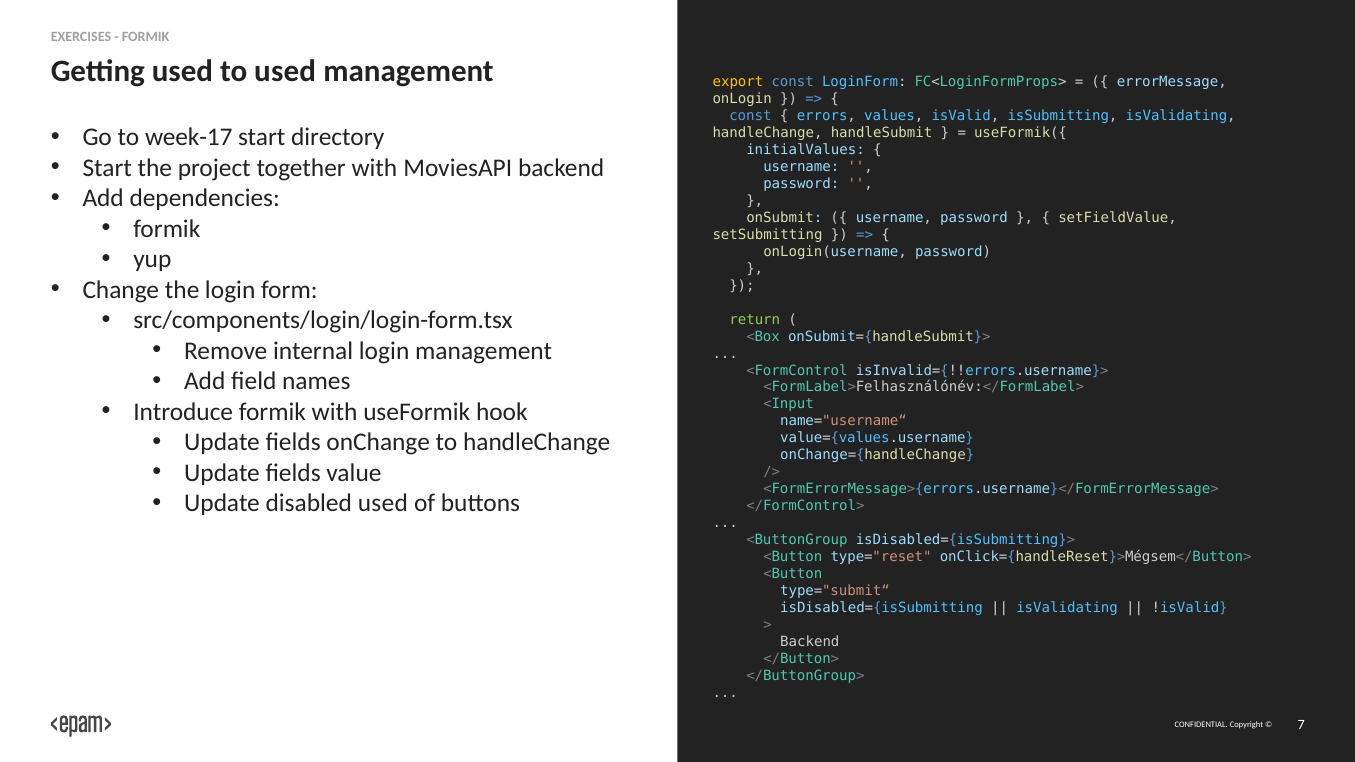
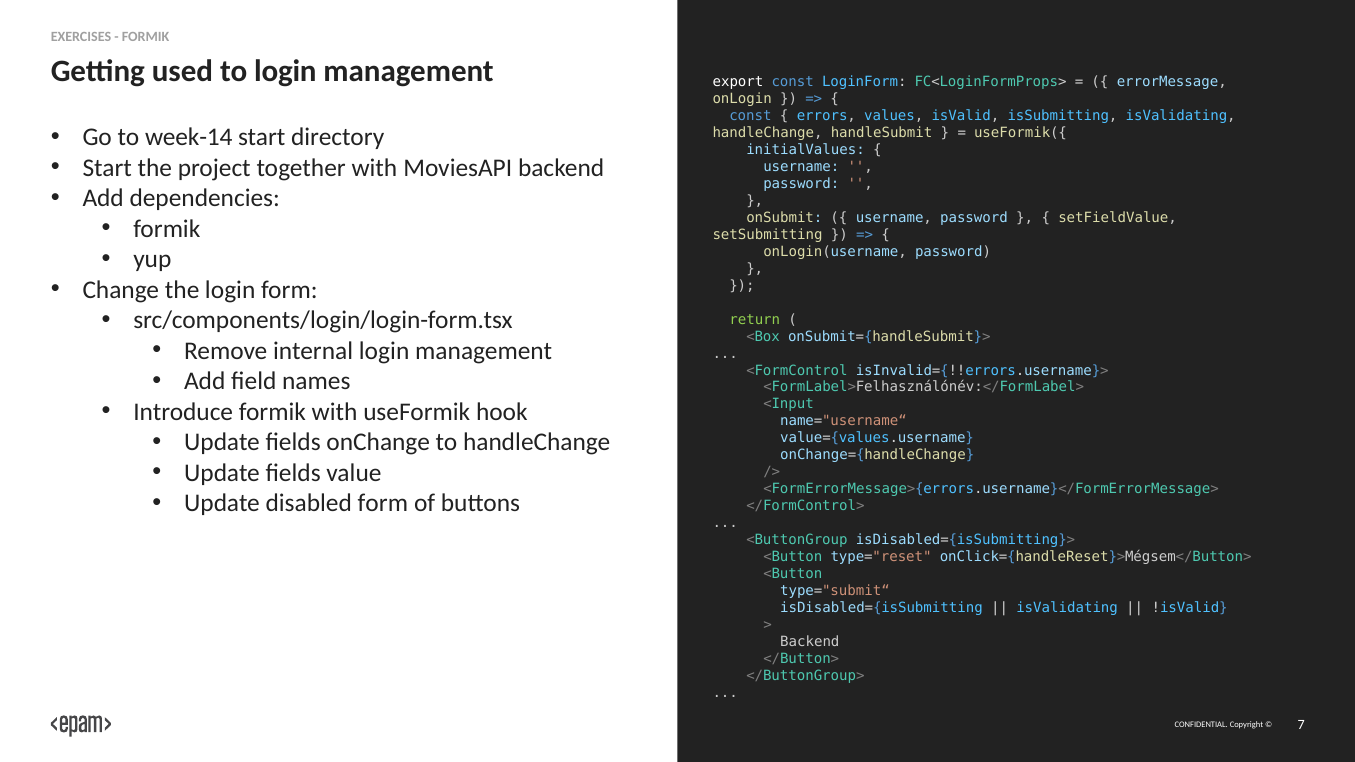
to used: used -> login (285, 72)
export colour: yellow -> white (738, 82)
week-17: week-17 -> week-14 (189, 137)
disabled used: used -> form (383, 503)
